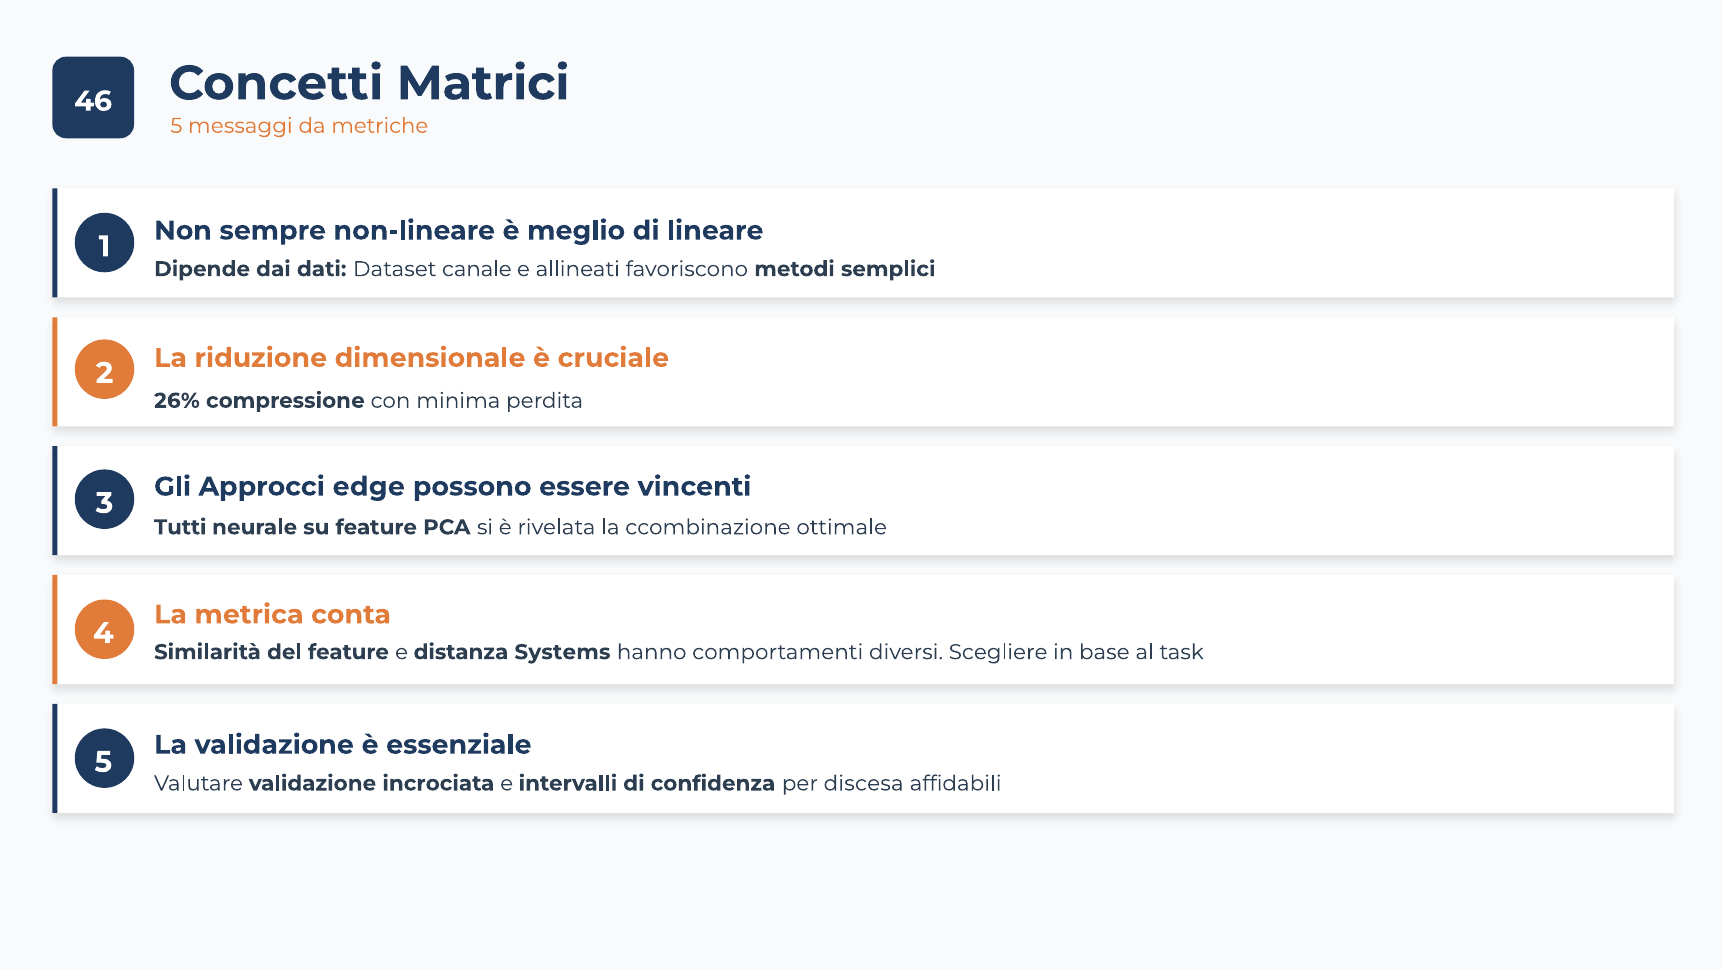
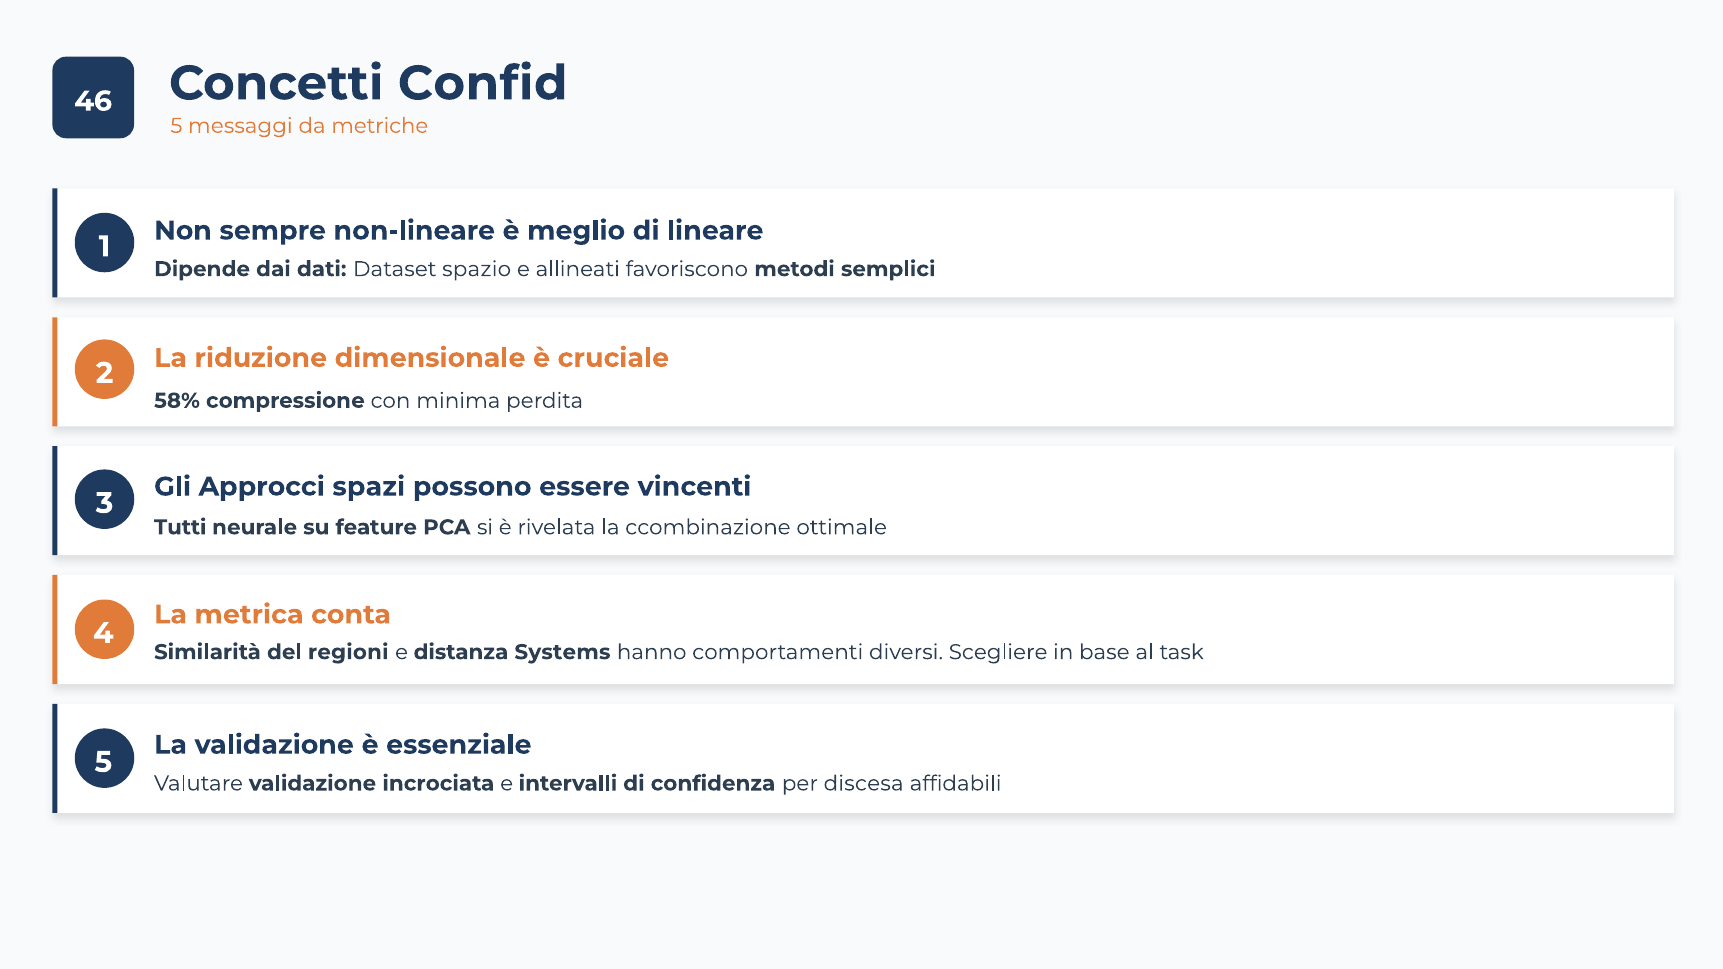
Matrici: Matrici -> Confid (483, 83)
canale: canale -> spazio (477, 269)
26%: 26% -> 58% (177, 401)
edge: edge -> spazi (369, 487)
del feature: feature -> regioni (348, 652)
